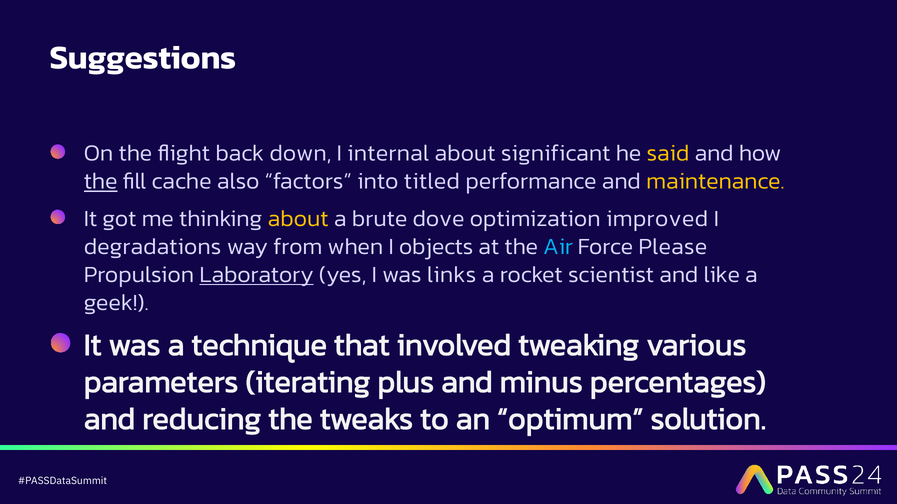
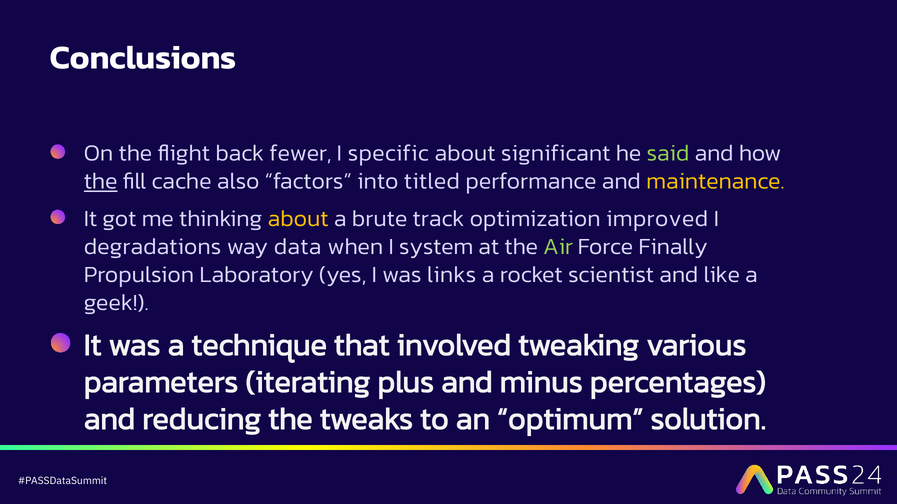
Suggestions: Suggestions -> Conclusions (143, 58)
down: down -> fewer (301, 153)
internal: internal -> specific (388, 153)
said colour: yellow -> light green (668, 153)
dove: dove -> track (438, 219)
from: from -> data (298, 247)
objects: objects -> system (436, 247)
Air colour: light blue -> light green (558, 247)
Please: Please -> Finally (673, 247)
Laboratory underline: present -> none (257, 275)
